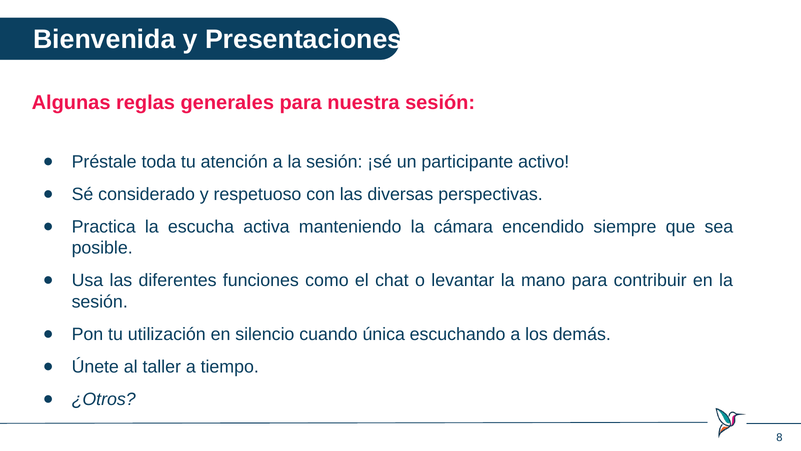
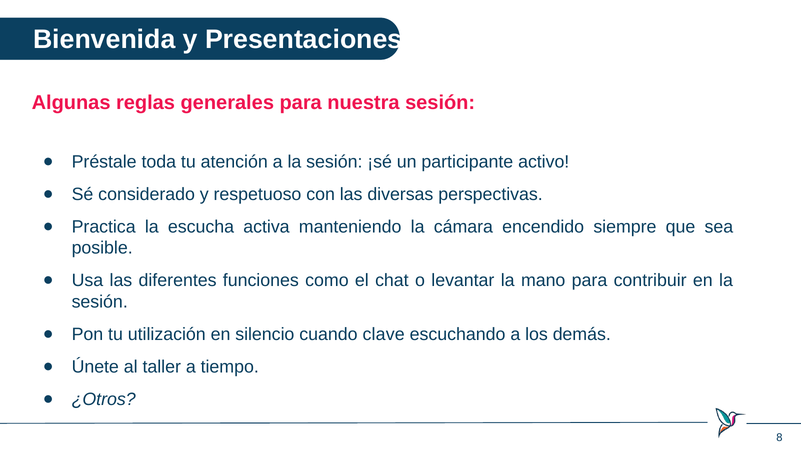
única: única -> clave (384, 334)
